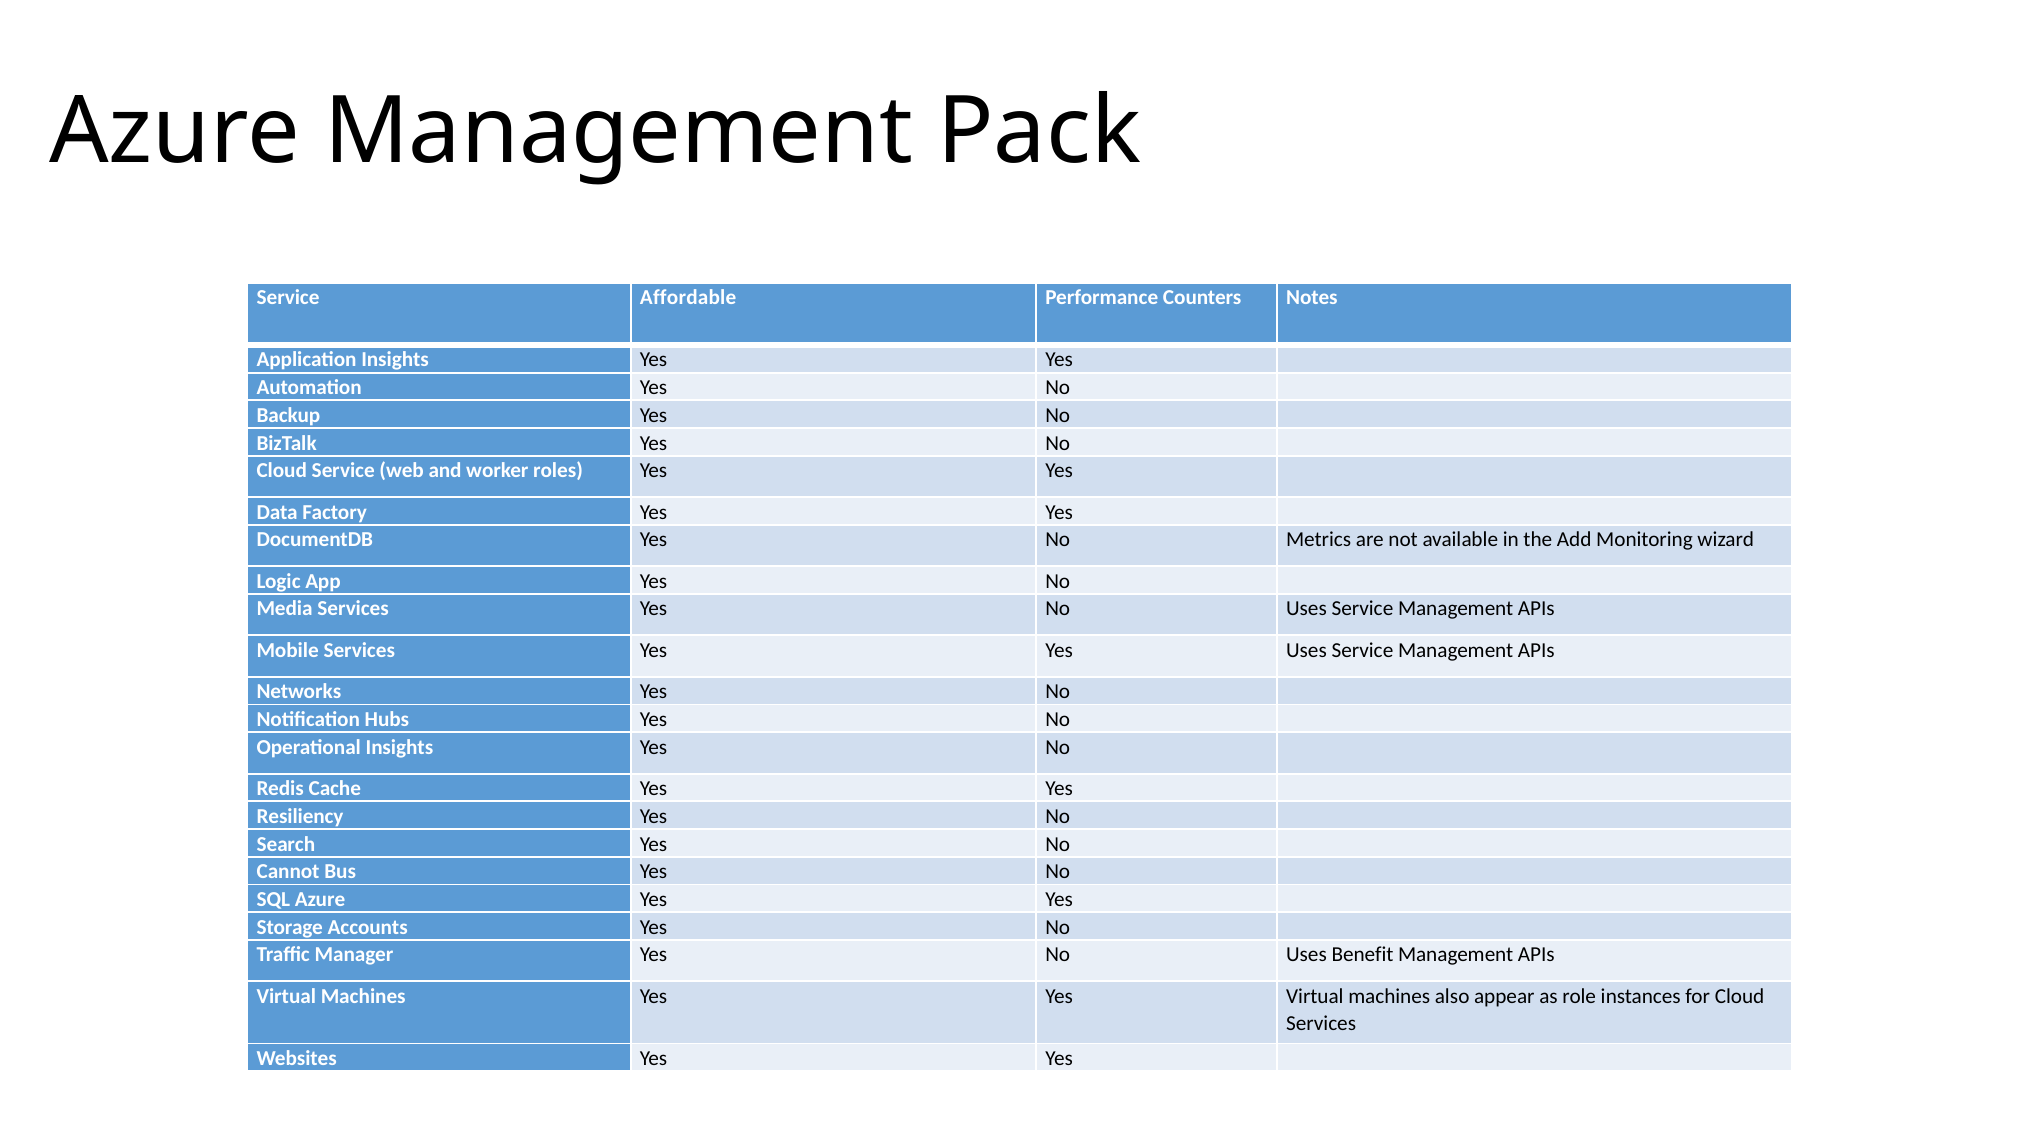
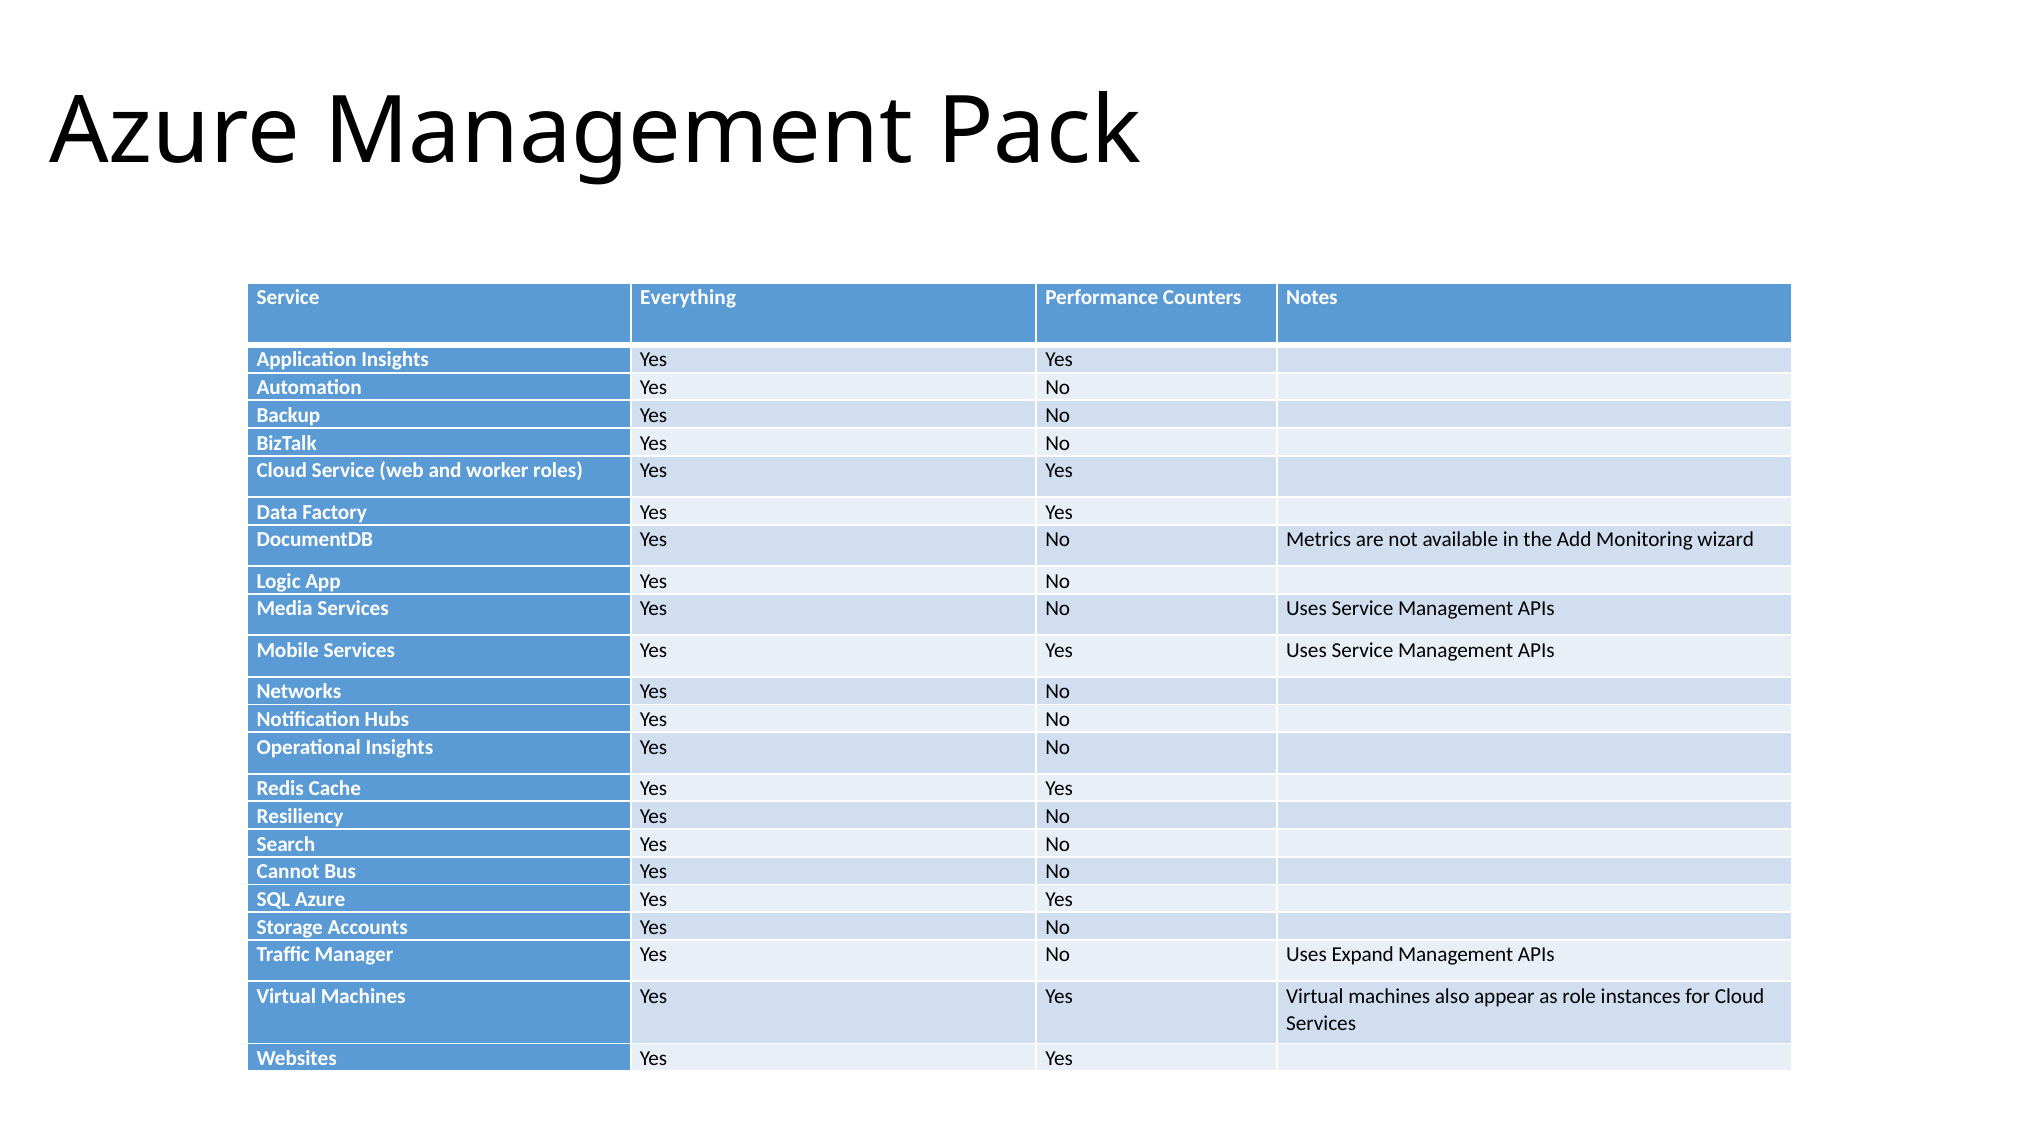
Affordable: Affordable -> Everything (688, 298)
Benefit: Benefit -> Expand (1363, 955)
